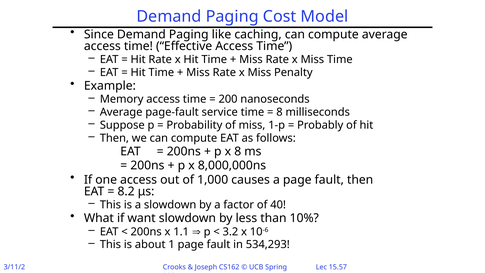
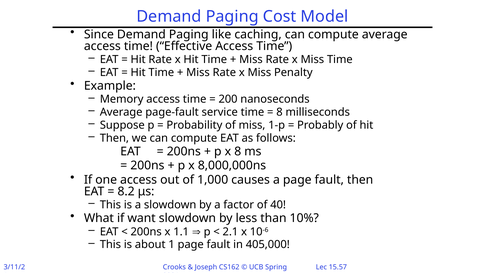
3.2: 3.2 -> 2.1 (230, 232)
534,293: 534,293 -> 405,000 (268, 244)
